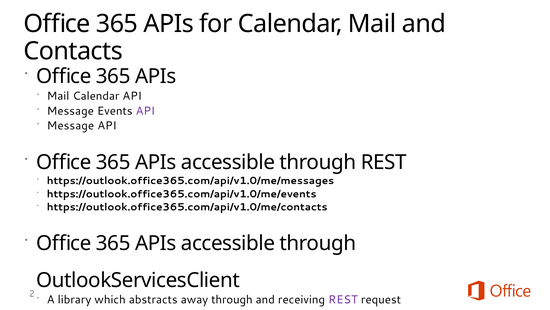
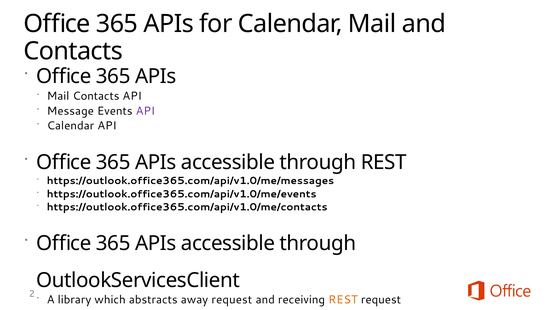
Mail Calendar: Calendar -> Contacts (96, 96)
Message: Message -> Calendar (71, 125)
away through: through -> request (232, 299)
REST colour: purple -> orange (343, 299)
